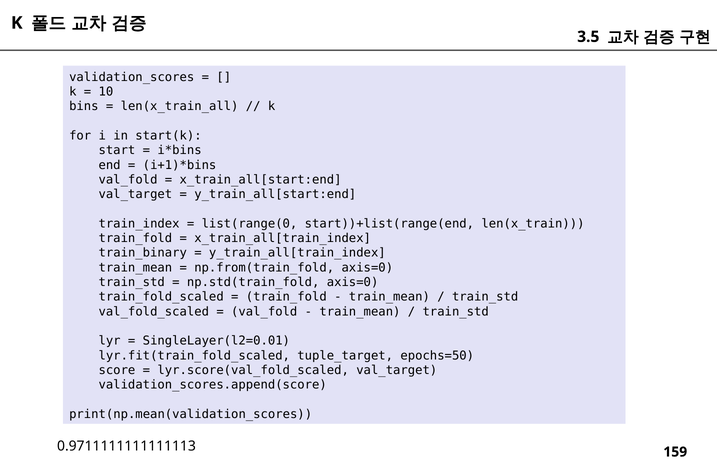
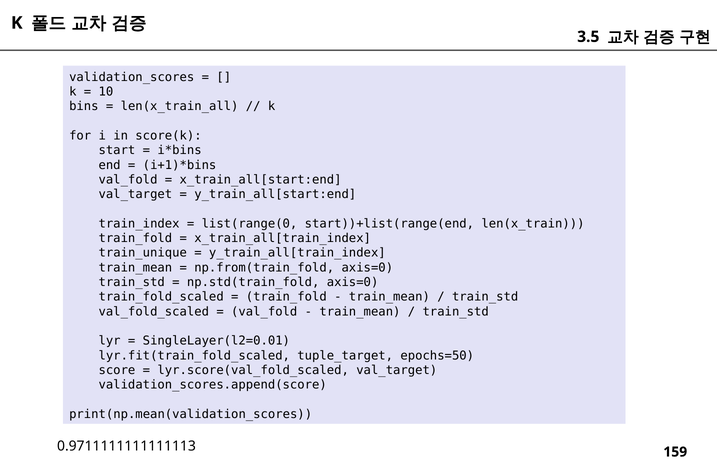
start(k: start(k -> score(k (168, 136)
train_binary: train_binary -> train_unique (143, 253)
